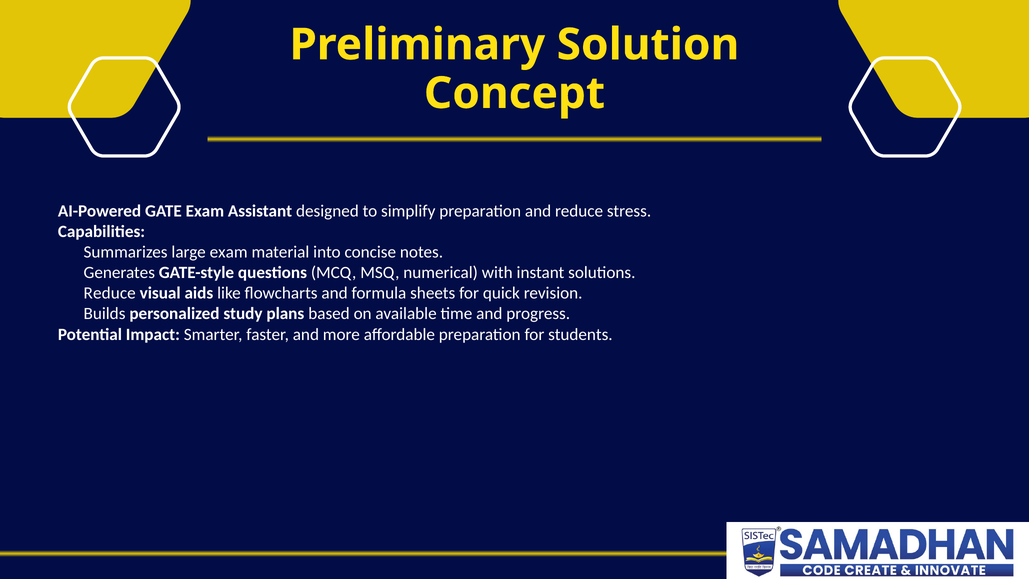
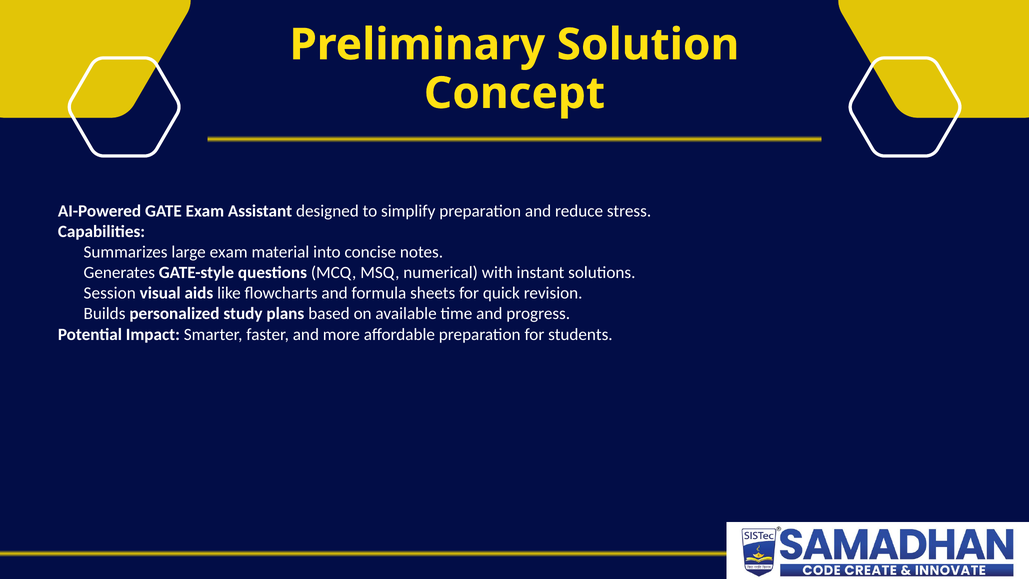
Reduce: Reduce -> Session (110, 293)
